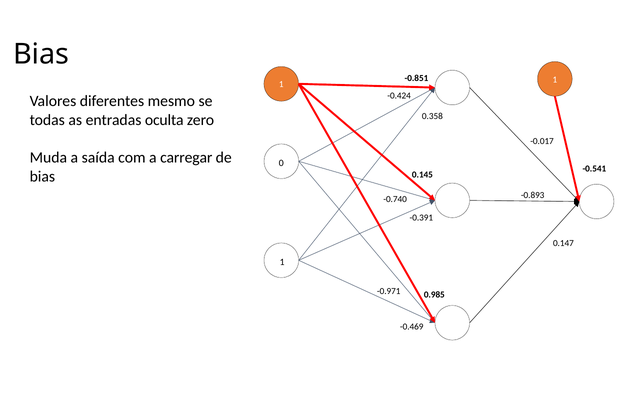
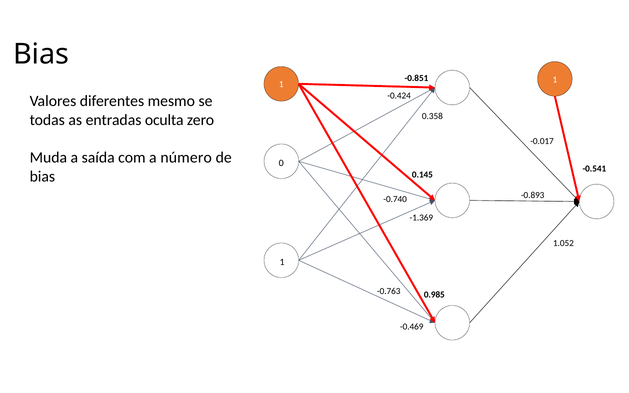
carregar: carregar -> número (186, 158)
-0.391: -0.391 -> -1.369 (421, 218)
0.147: 0.147 -> 1.052 (563, 243)
-0.971: -0.971 -> -0.763 (389, 292)
